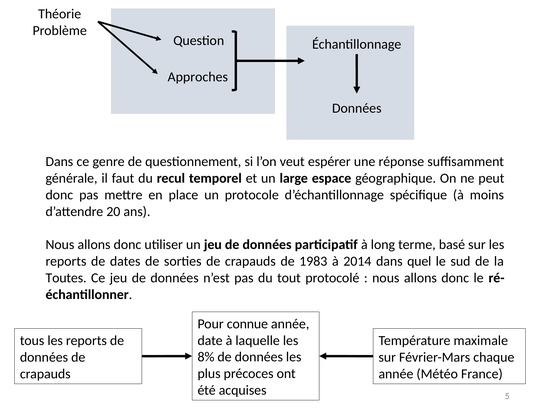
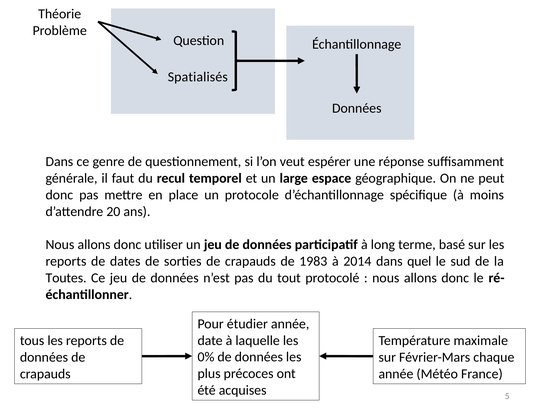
Approches: Approches -> Spatialisés (198, 77)
connue: connue -> étudier (247, 324)
8%: 8% -> 0% (206, 357)
